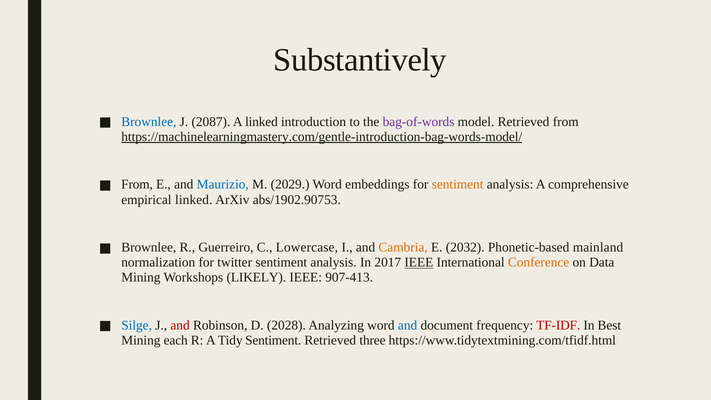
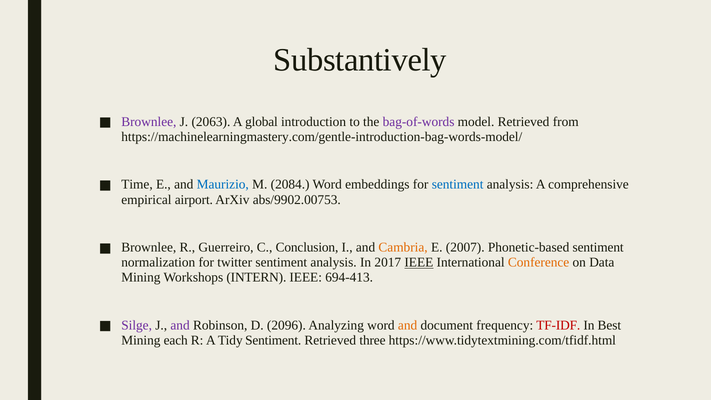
Brownlee colour: blue -> purple (149, 122)
2087: 2087 -> 2063 (211, 122)
A linked: linked -> global (261, 122)
https://machinelearningmastery.com/gentle-introduction-bag-words-model/ underline: present -> none (322, 137)
From: From -> Time (137, 185)
2029: 2029 -> 2084 (290, 185)
sentiment colour: orange -> blue (458, 185)
empirical linked: linked -> airport (194, 200)
abs/1902.90753: abs/1902.90753 -> abs/9902.00753 (297, 200)
Lowercase: Lowercase -> Conclusion (307, 247)
2032: 2032 -> 2007 (465, 247)
Phonetic-based mainland: mainland -> sentiment (598, 247)
LIKELY: LIKELY -> INTERN (256, 278)
907-413: 907-413 -> 694-413 (349, 278)
Silge colour: blue -> purple (137, 325)
and colour: red -> purple (180, 325)
2028: 2028 -> 2096 (286, 325)
and colour: blue -> orange (408, 325)
